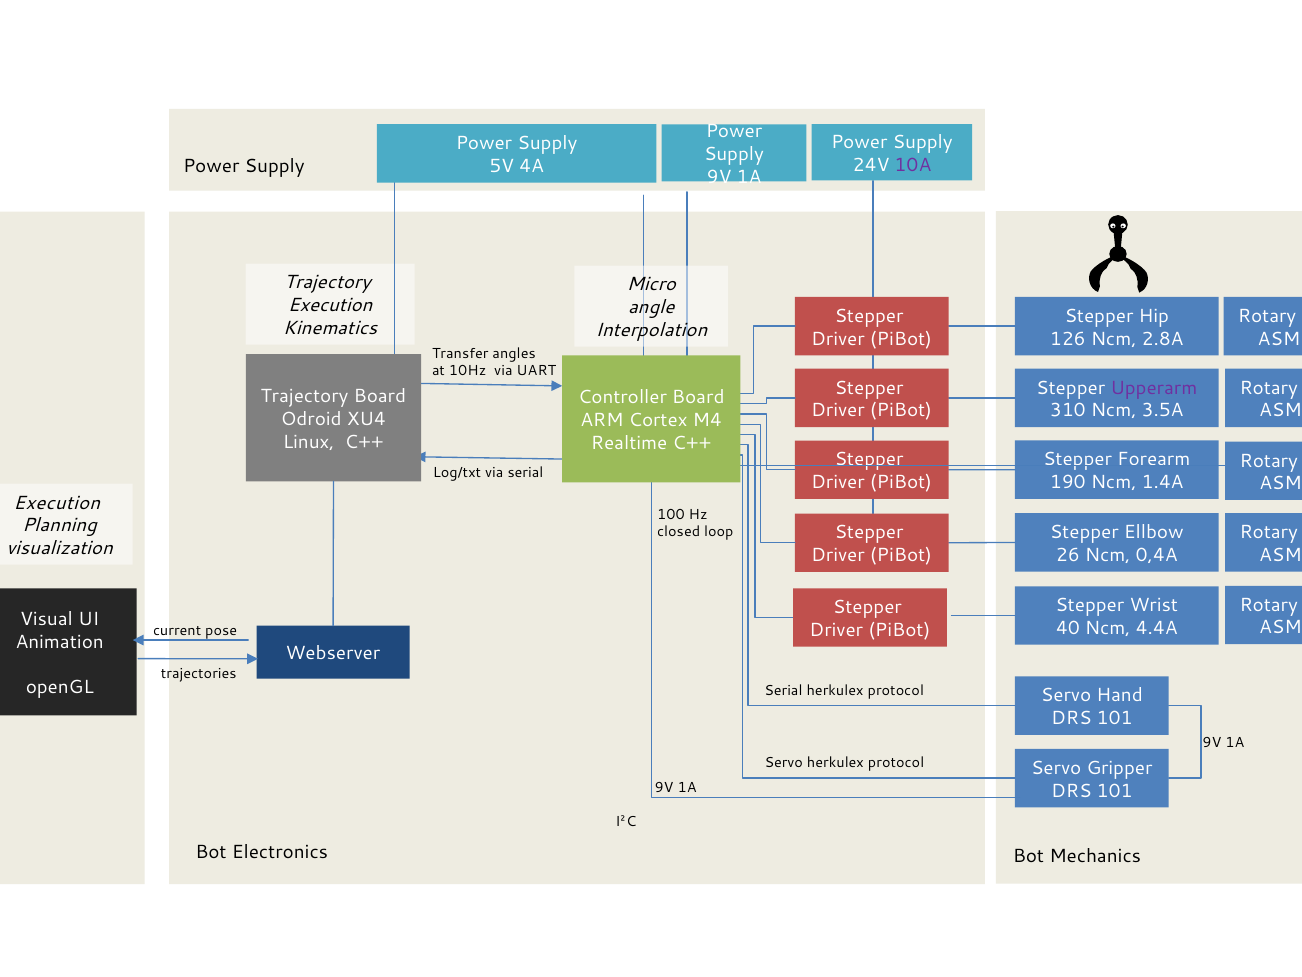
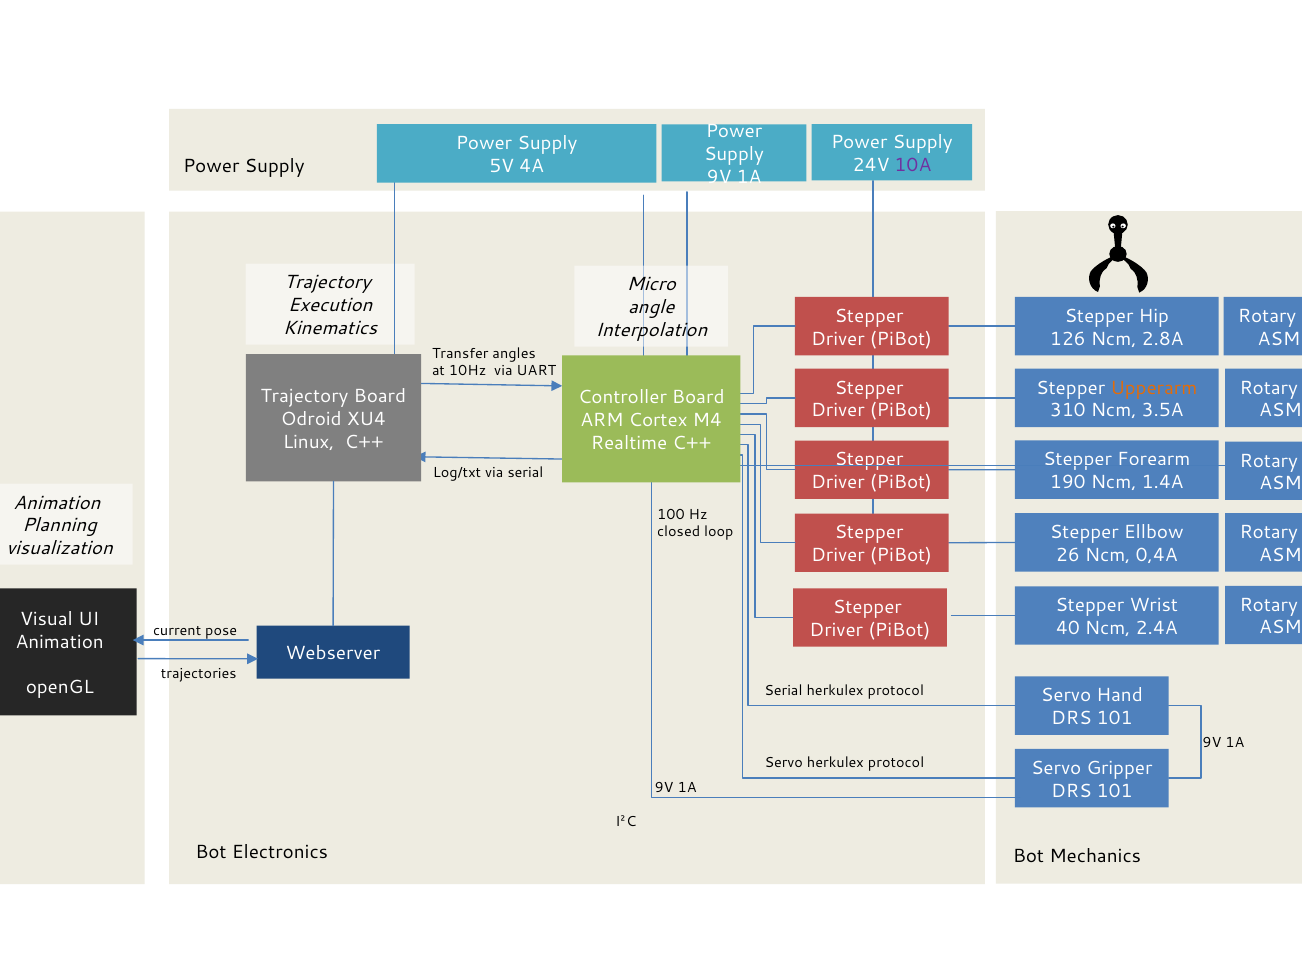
Upperarm colour: purple -> orange (1154, 388)
Execution: Execution -> Animation (57, 502)
4.4A: 4.4A -> 2.4A (1157, 628)
